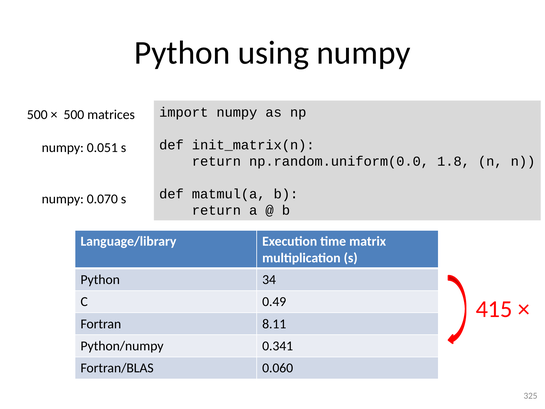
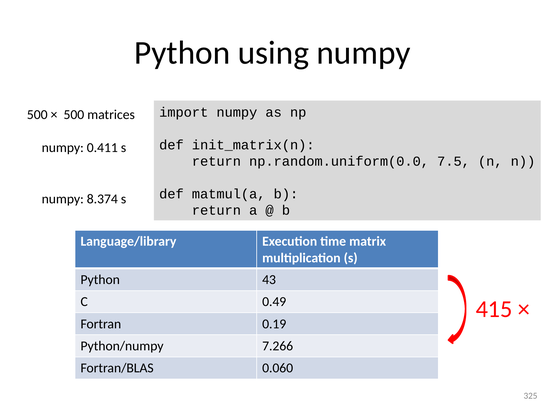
0.051: 0.051 -> 0.411 (102, 148)
1.8: 1.8 -> 7.5 (454, 161)
0.070: 0.070 -> 8.374 (102, 199)
34: 34 -> 43 (269, 280)
8.11: 8.11 -> 0.19 (274, 324)
0.341: 0.341 -> 7.266 (278, 346)
